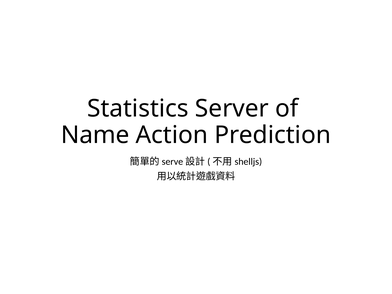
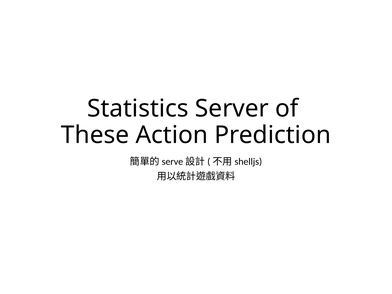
Name: Name -> These (95, 135)
